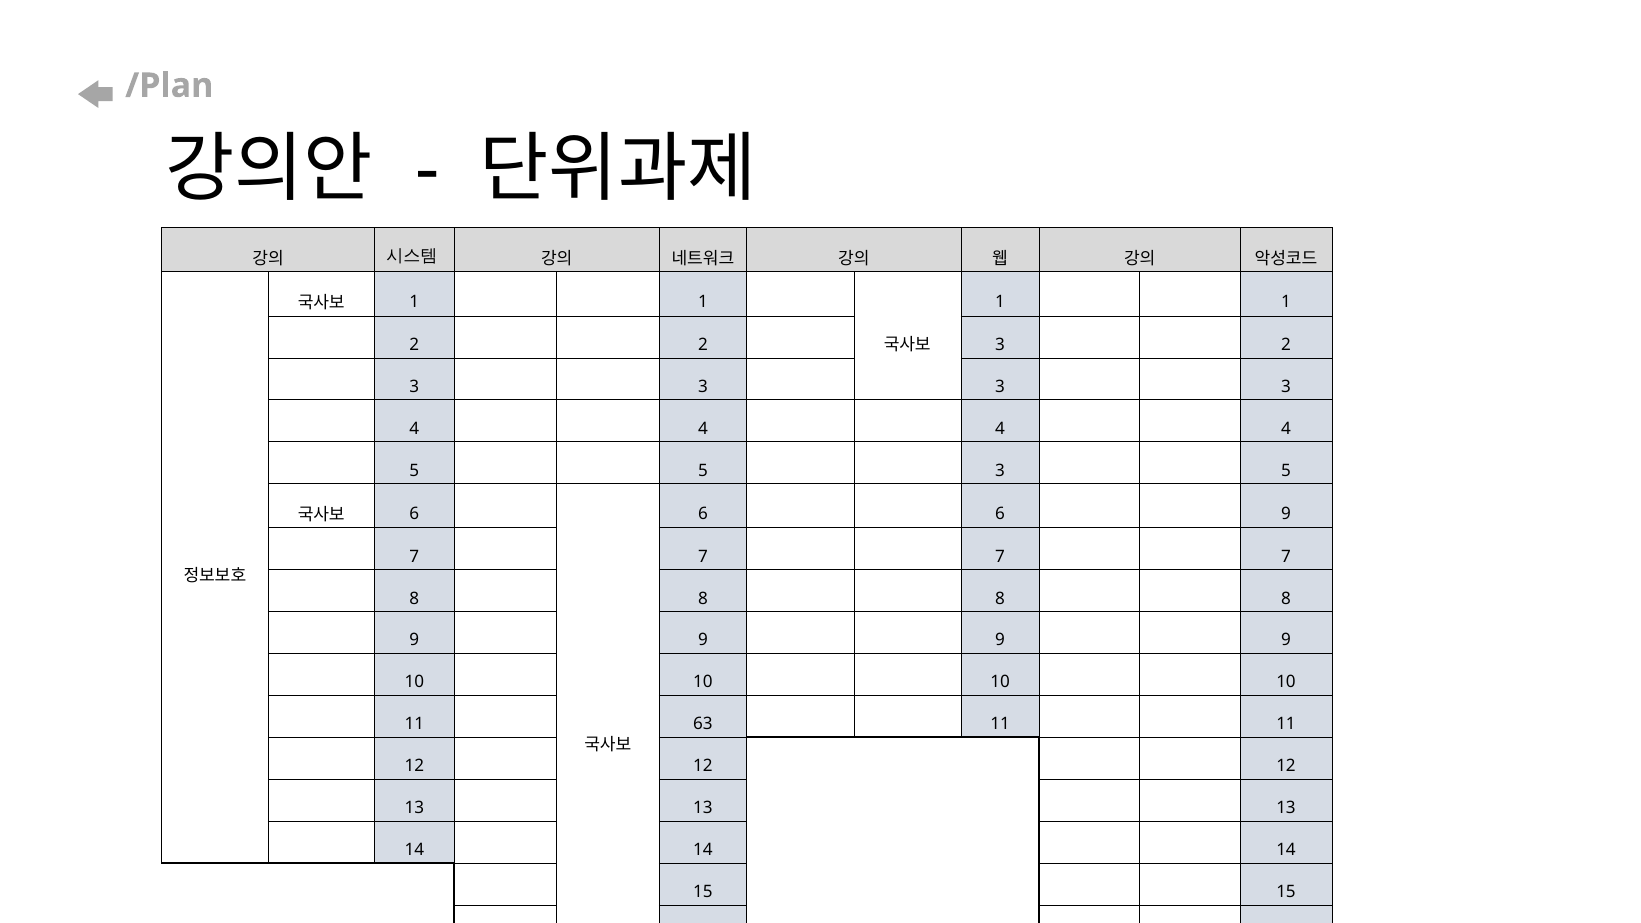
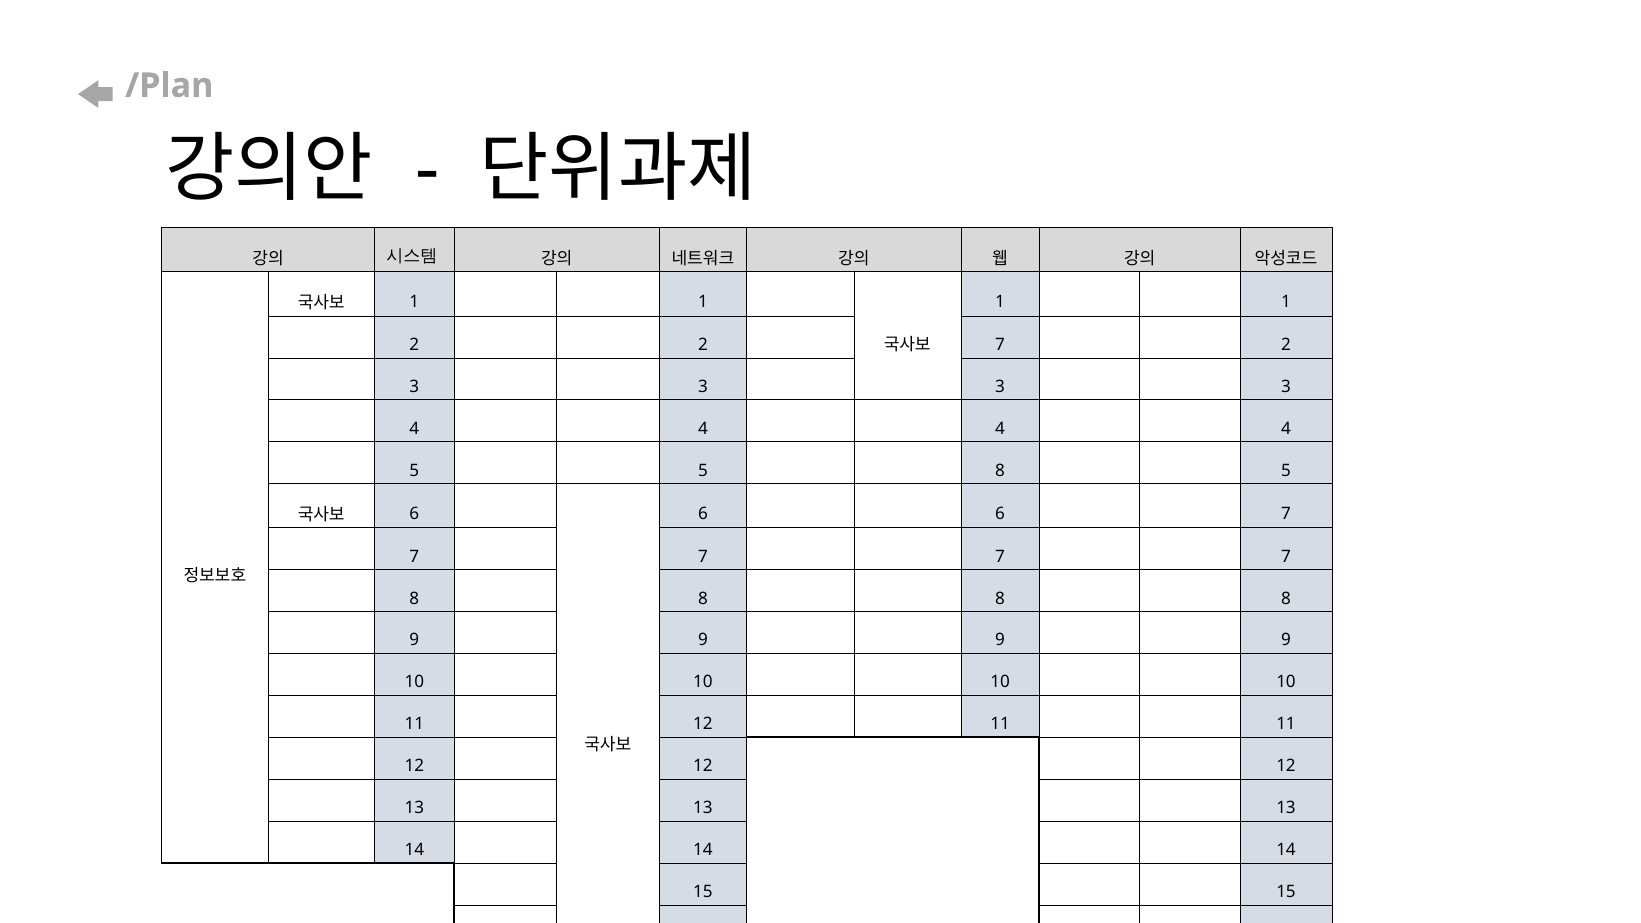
2 2 3: 3 -> 7 (1000, 345)
5 3: 3 -> 8 (1000, 470)
6 9: 9 -> 7 (1286, 513)
63: 63 -> 12 (703, 724)
